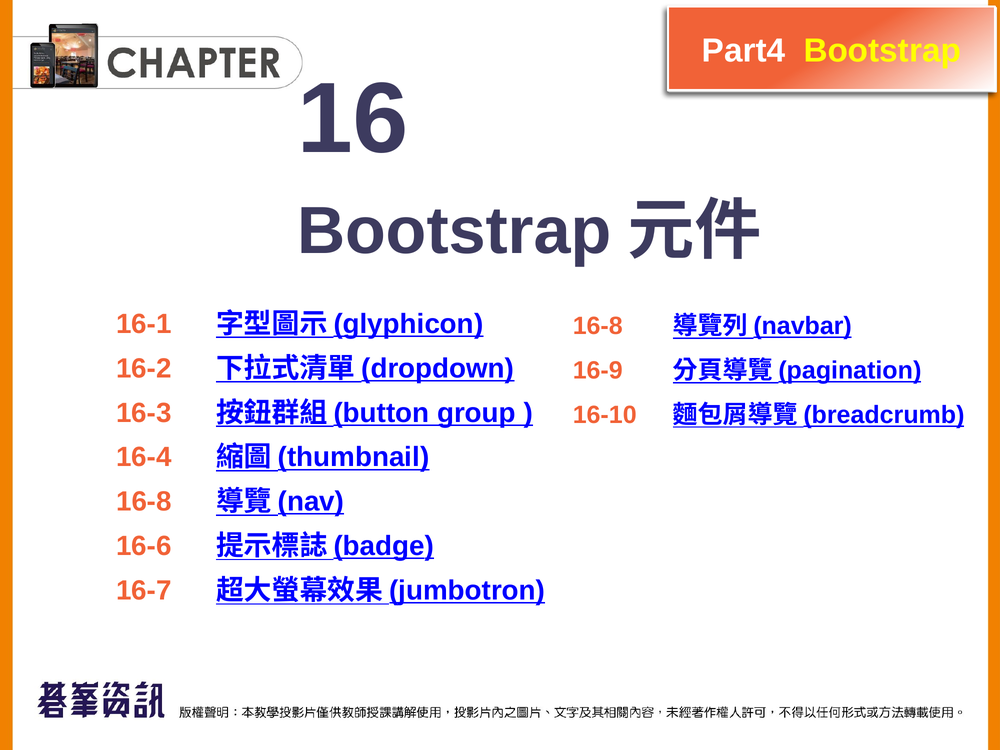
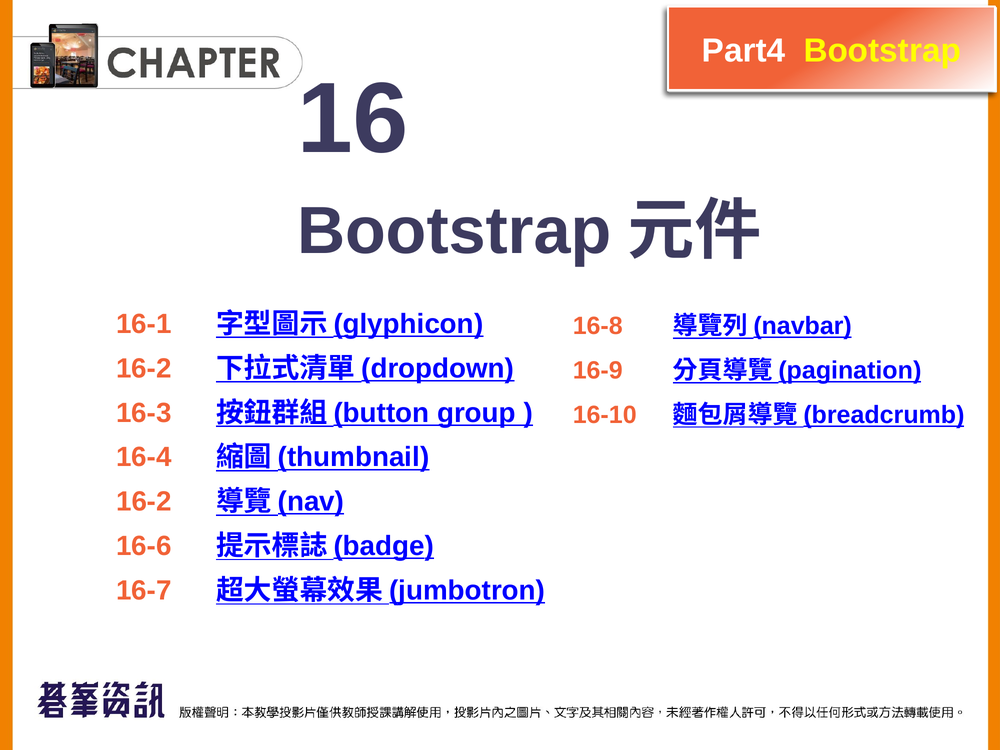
16-8: 16-8 -> 16-2 (144, 502)
